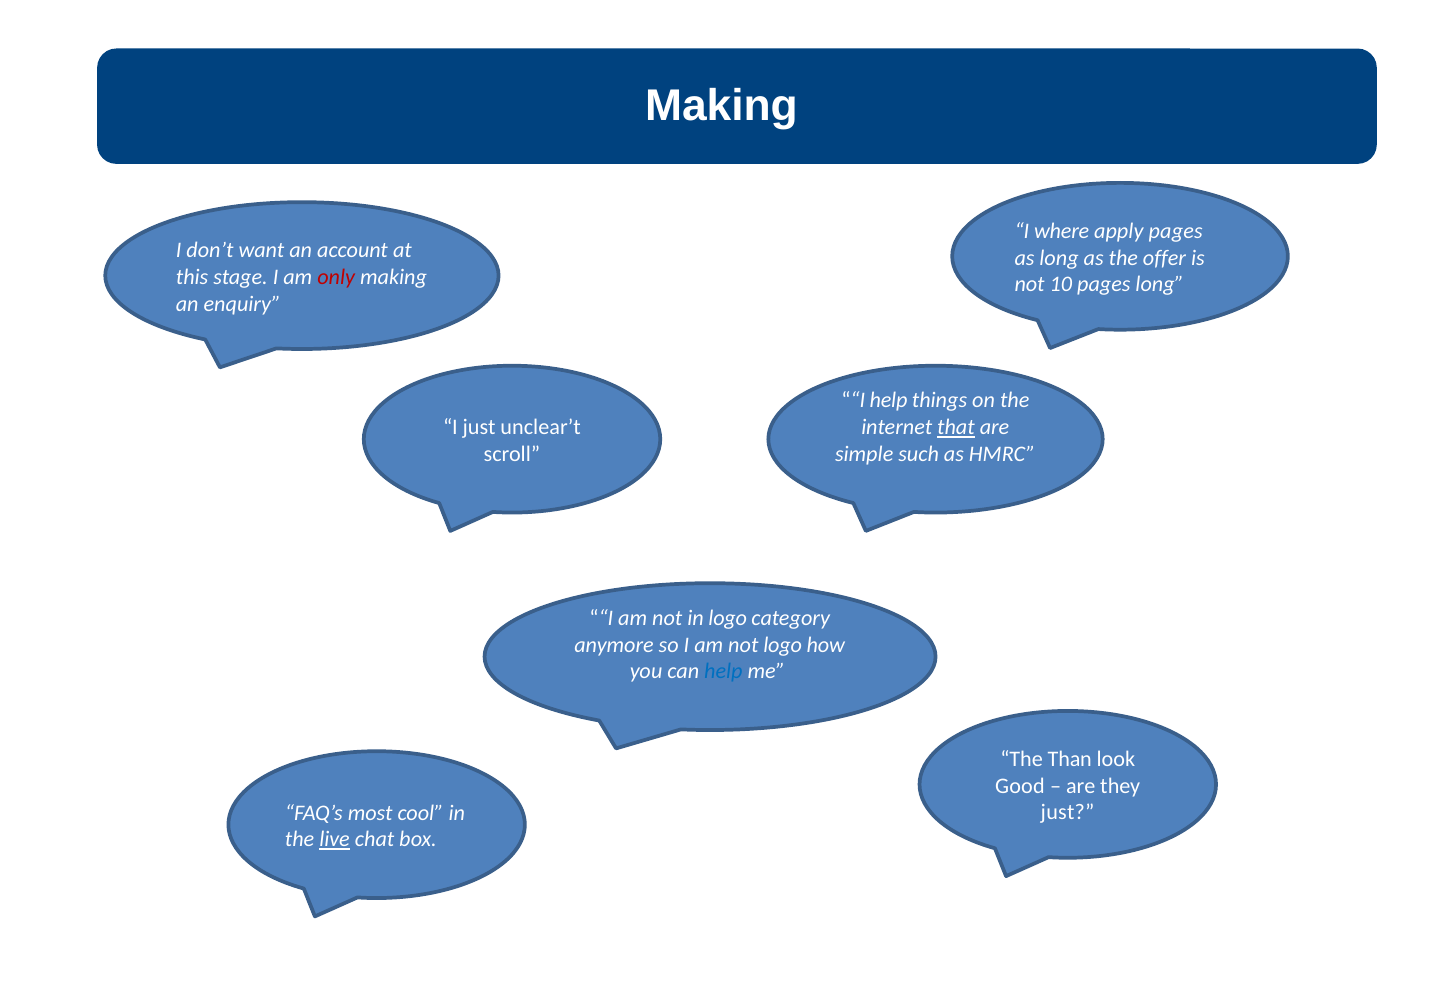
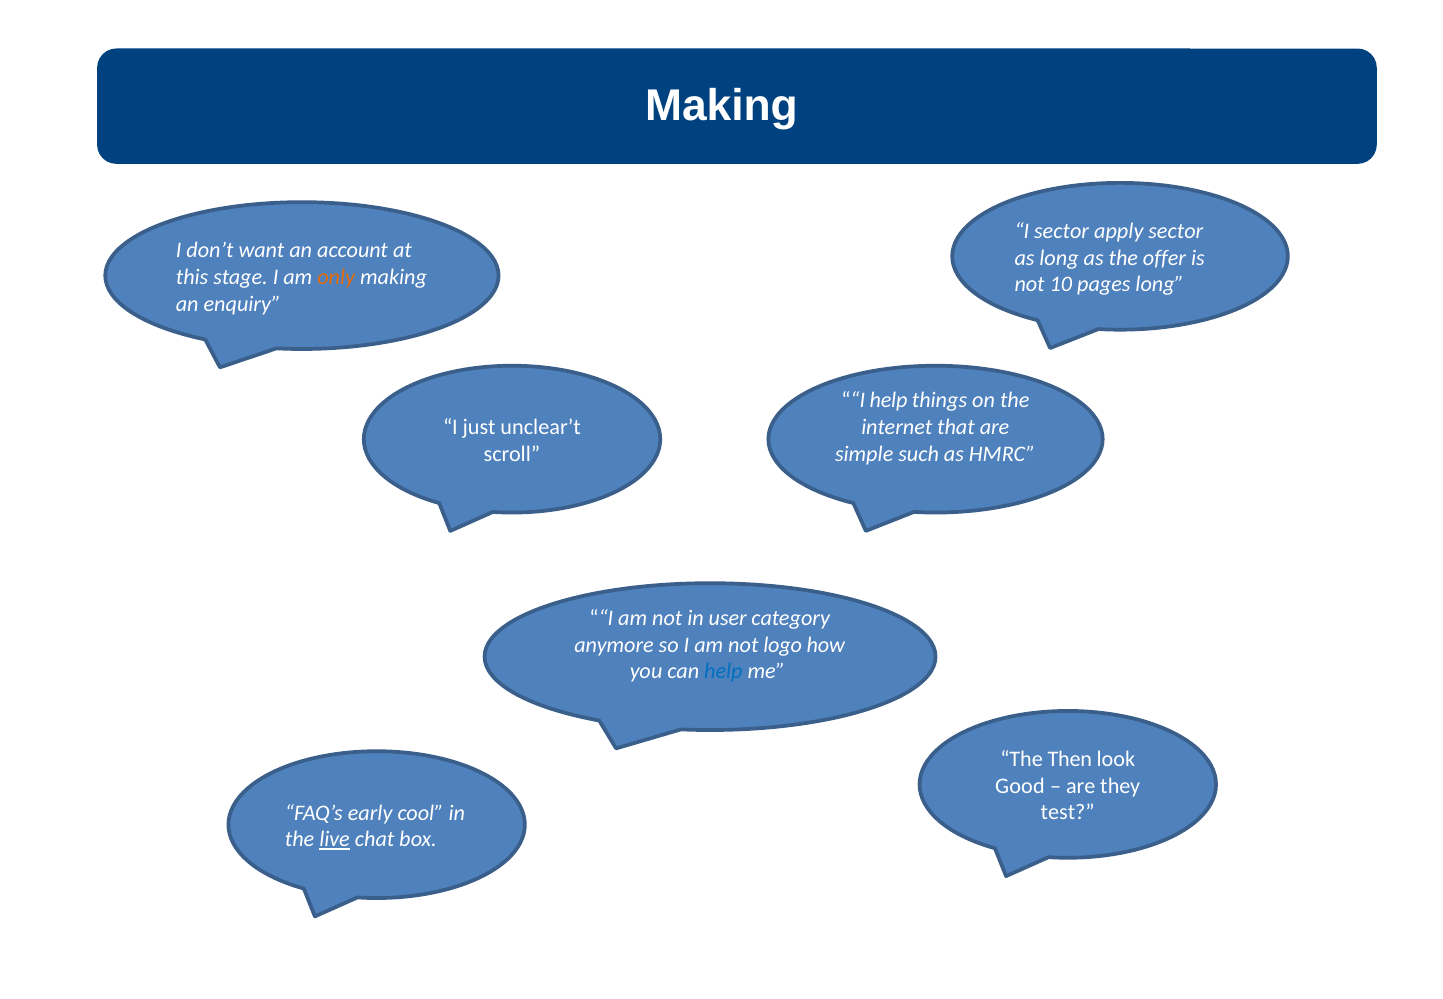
I where: where -> sector (1062, 231)
apply pages: pages -> sector (1176, 231)
only colour: red -> orange (336, 277)
that underline: present -> none (956, 427)
in logo: logo -> user (728, 618)
Than: Than -> Then (1070, 759)
just: just -> test (1068, 812)
most: most -> early (370, 813)
